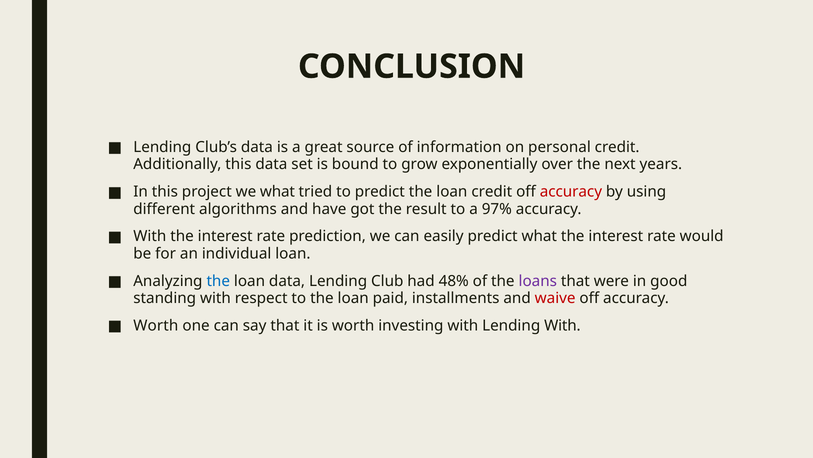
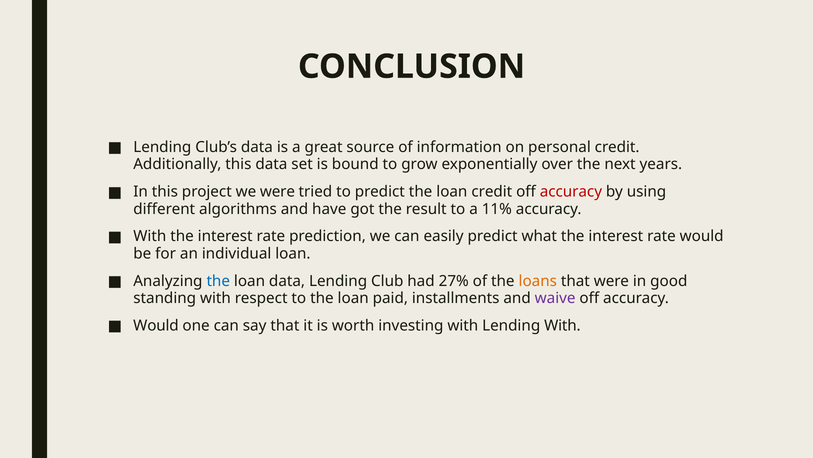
we what: what -> were (277, 192)
97%: 97% -> 11% (497, 209)
48%: 48% -> 27% (454, 281)
loans colour: purple -> orange (538, 281)
waive colour: red -> purple (555, 298)
Worth: Worth -> Would (156, 325)
